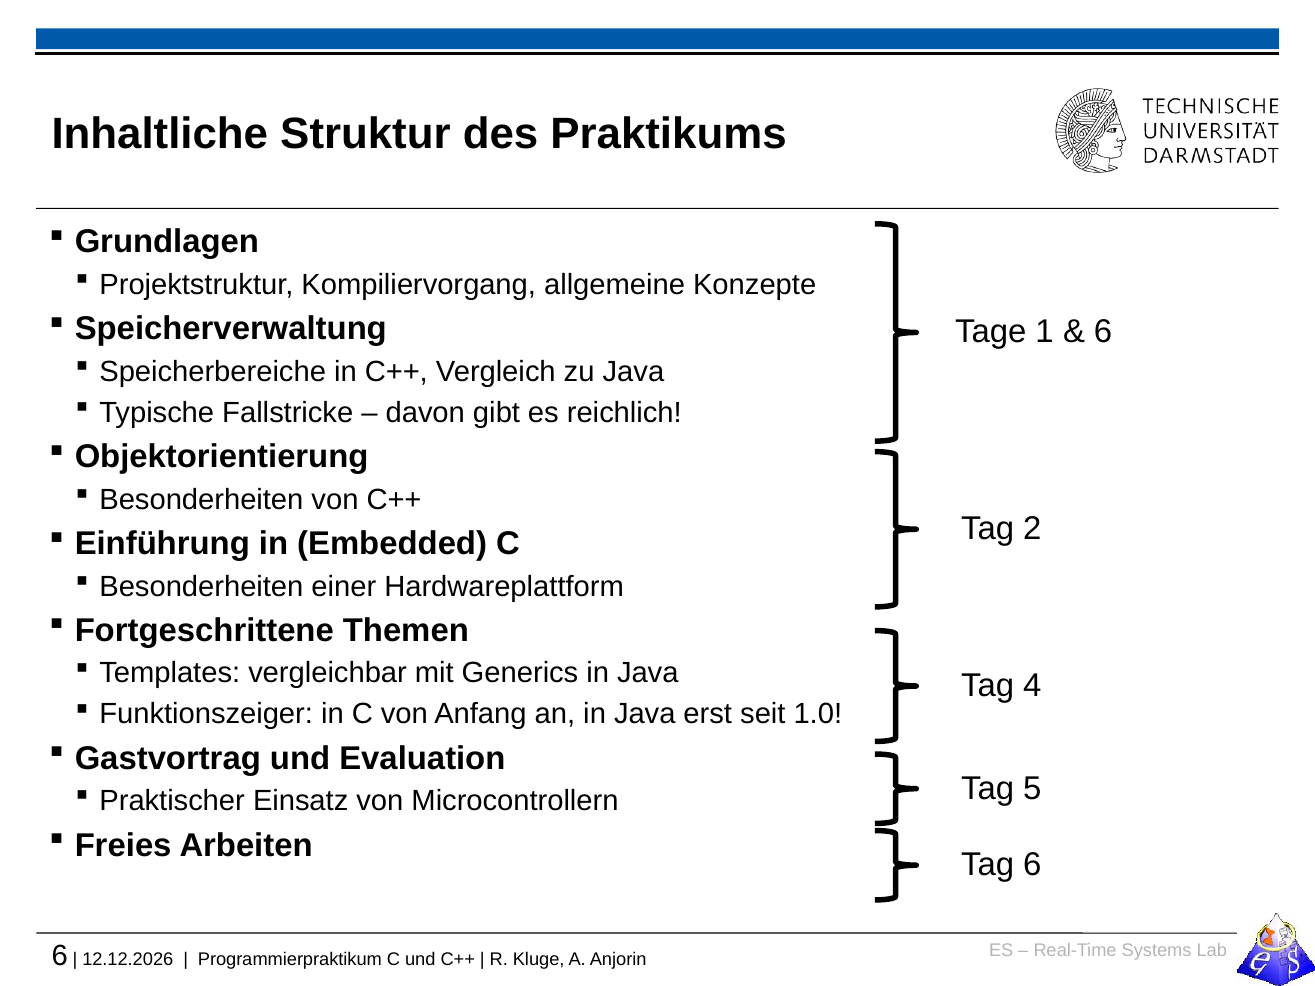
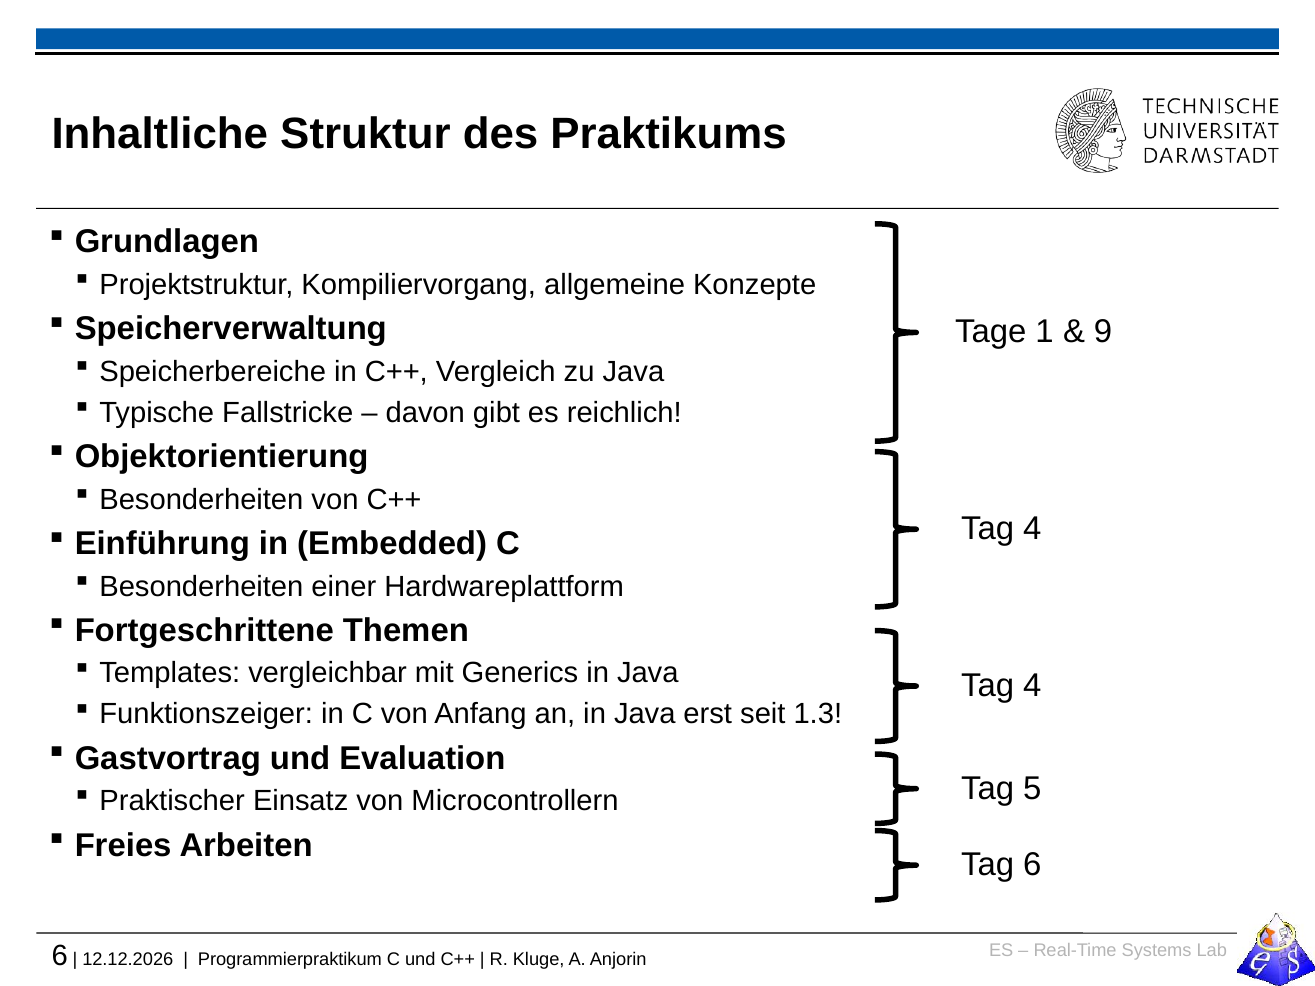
6: 6 -> 9 (1103, 332)
2: 2 -> 4 (1032, 529)
1.0: 1.0 -> 1.3 (818, 714)
